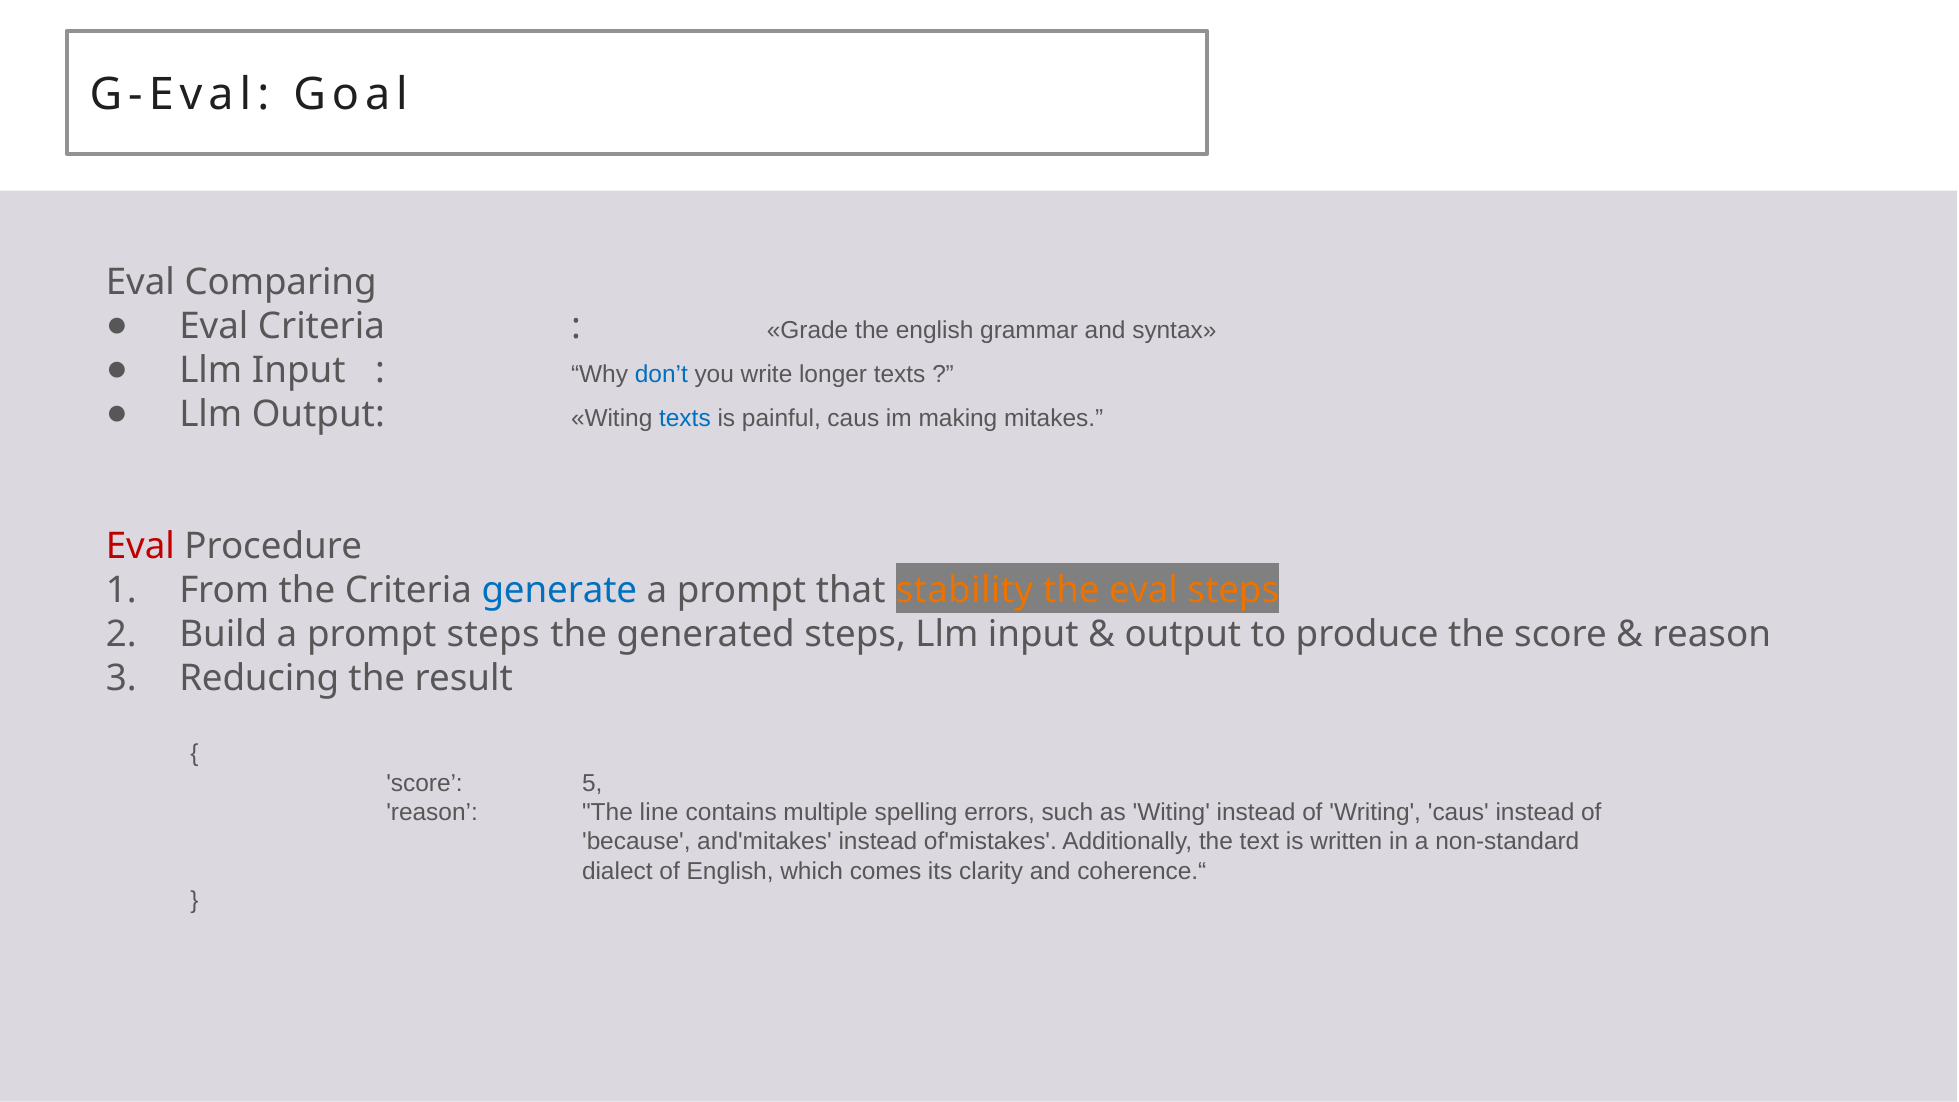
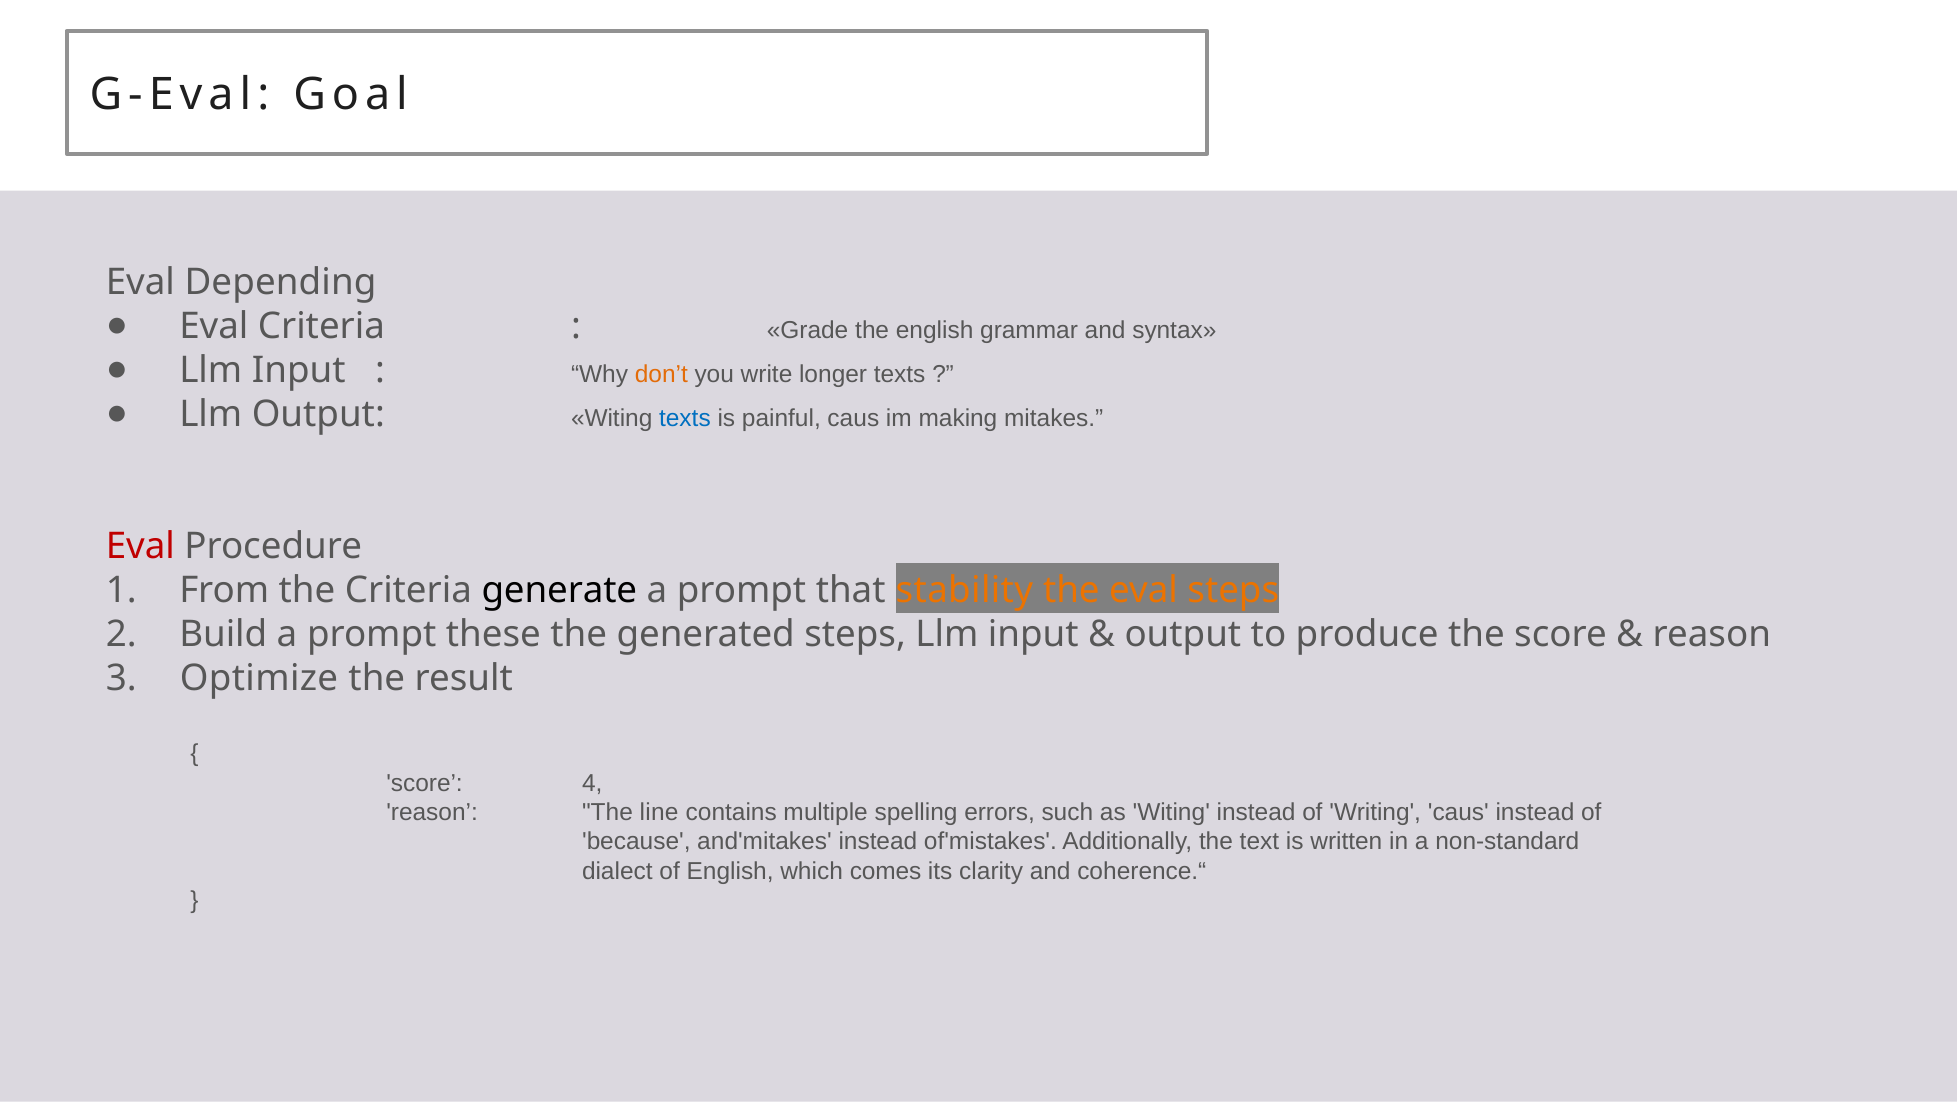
Comparing: Comparing -> Depending (280, 283)
don’t colour: blue -> orange (661, 375)
generate colour: blue -> black (559, 590)
prompt steps: steps -> these (493, 634)
Reducing: Reducing -> Optimize (259, 678)
5: 5 -> 4 (592, 783)
